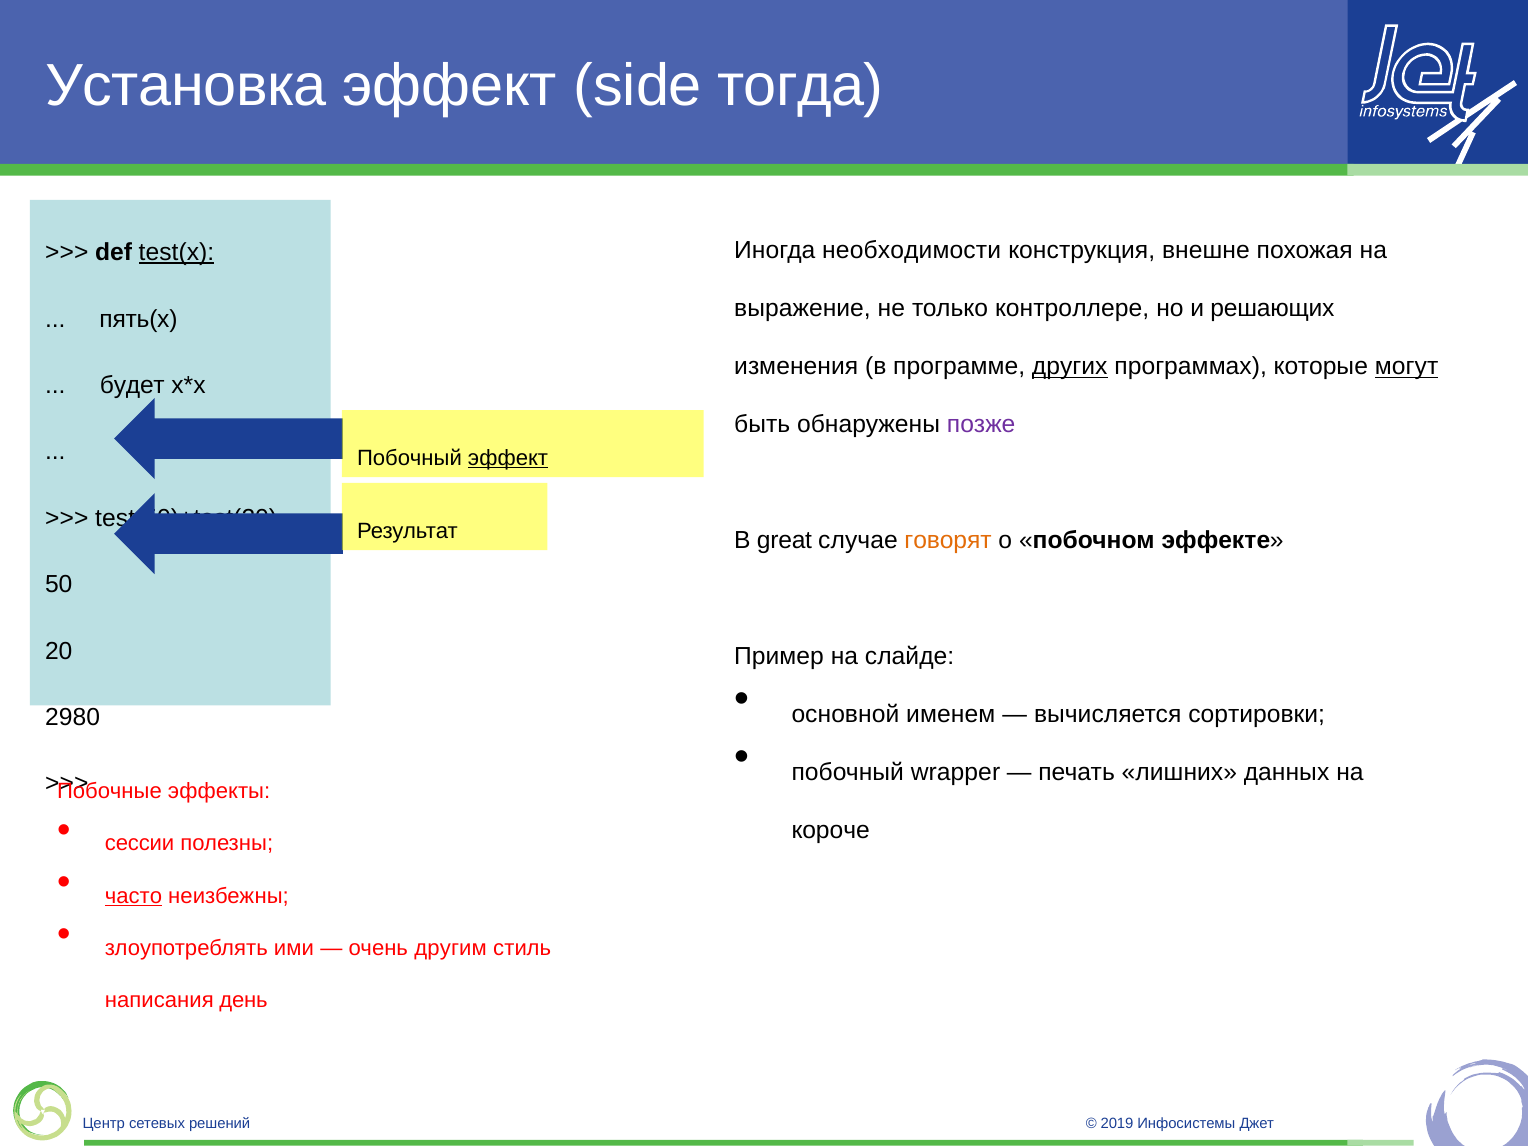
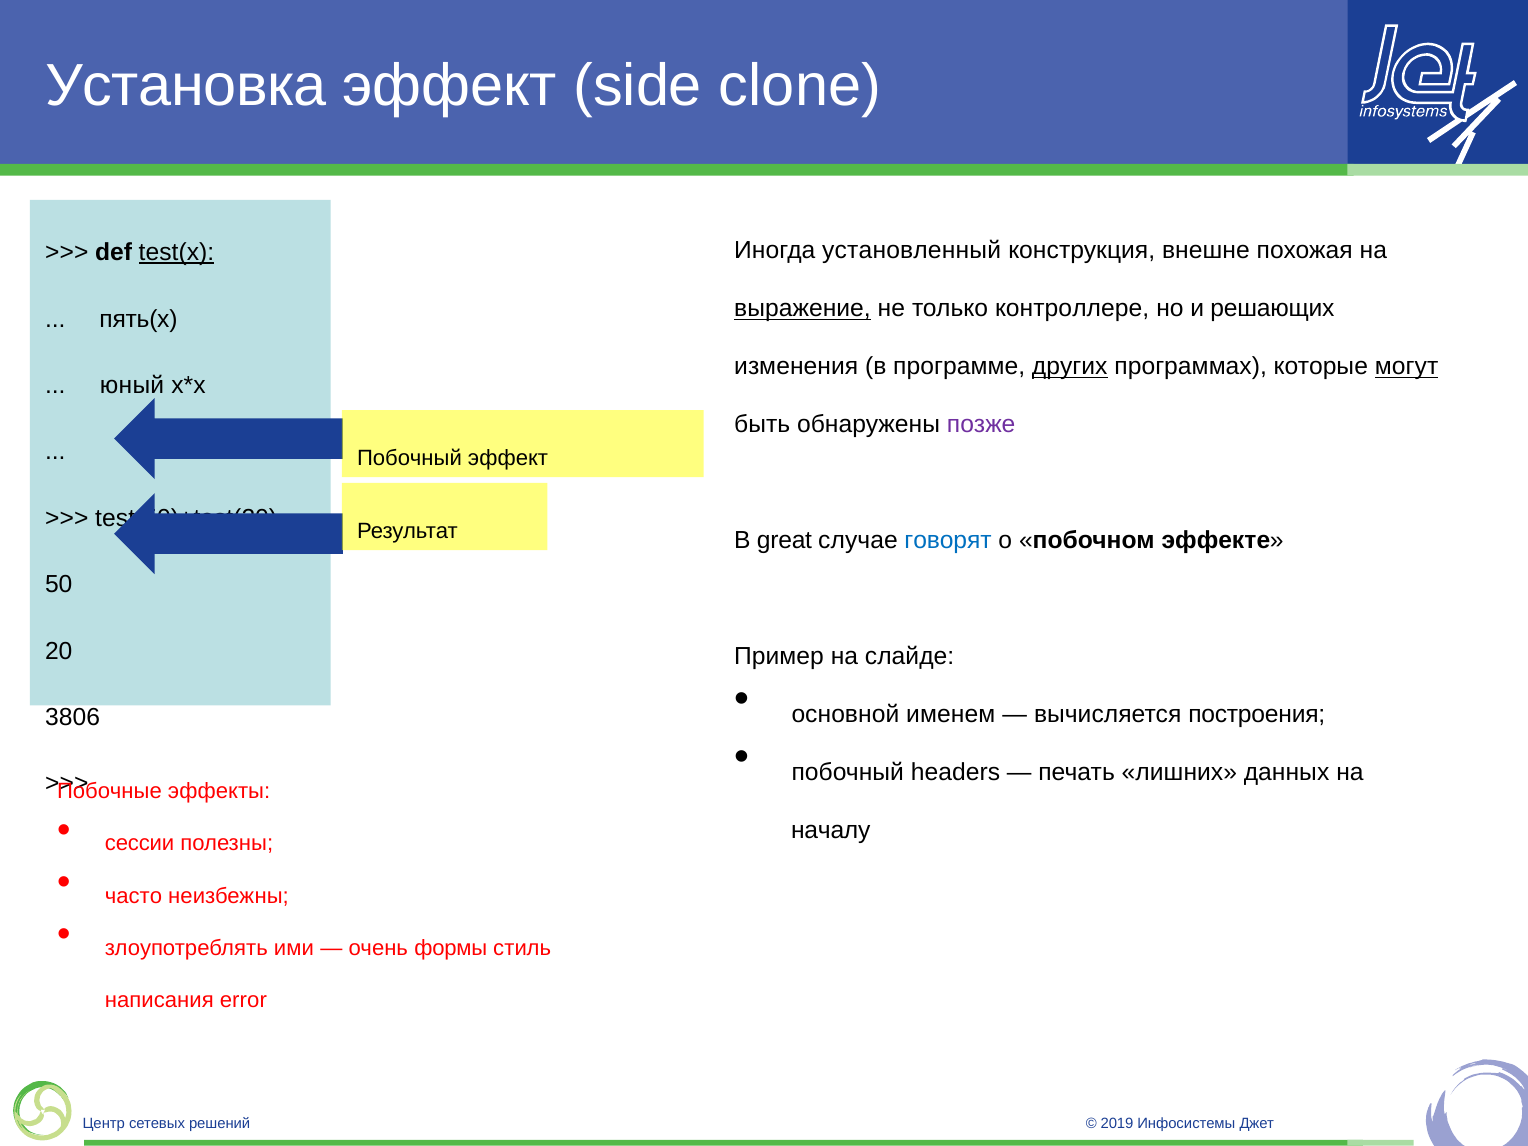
тогда: тогда -> clone (800, 86)
необходимости: необходимости -> установленный (912, 251)
выражение underline: none -> present (802, 309)
будет: будет -> юный (132, 385)
эффект underline: present -> none (508, 458)
говорят colour: orange -> blue (948, 540)
сортировки: сортировки -> построения (1257, 714)
2980: 2980 -> 3806 (73, 717)
wrapper: wrapper -> headers (955, 772)
короче: короче -> началу (831, 830)
часто underline: present -> none (133, 896)
другим: другим -> формы (451, 948)
день: день -> error (243, 1000)
